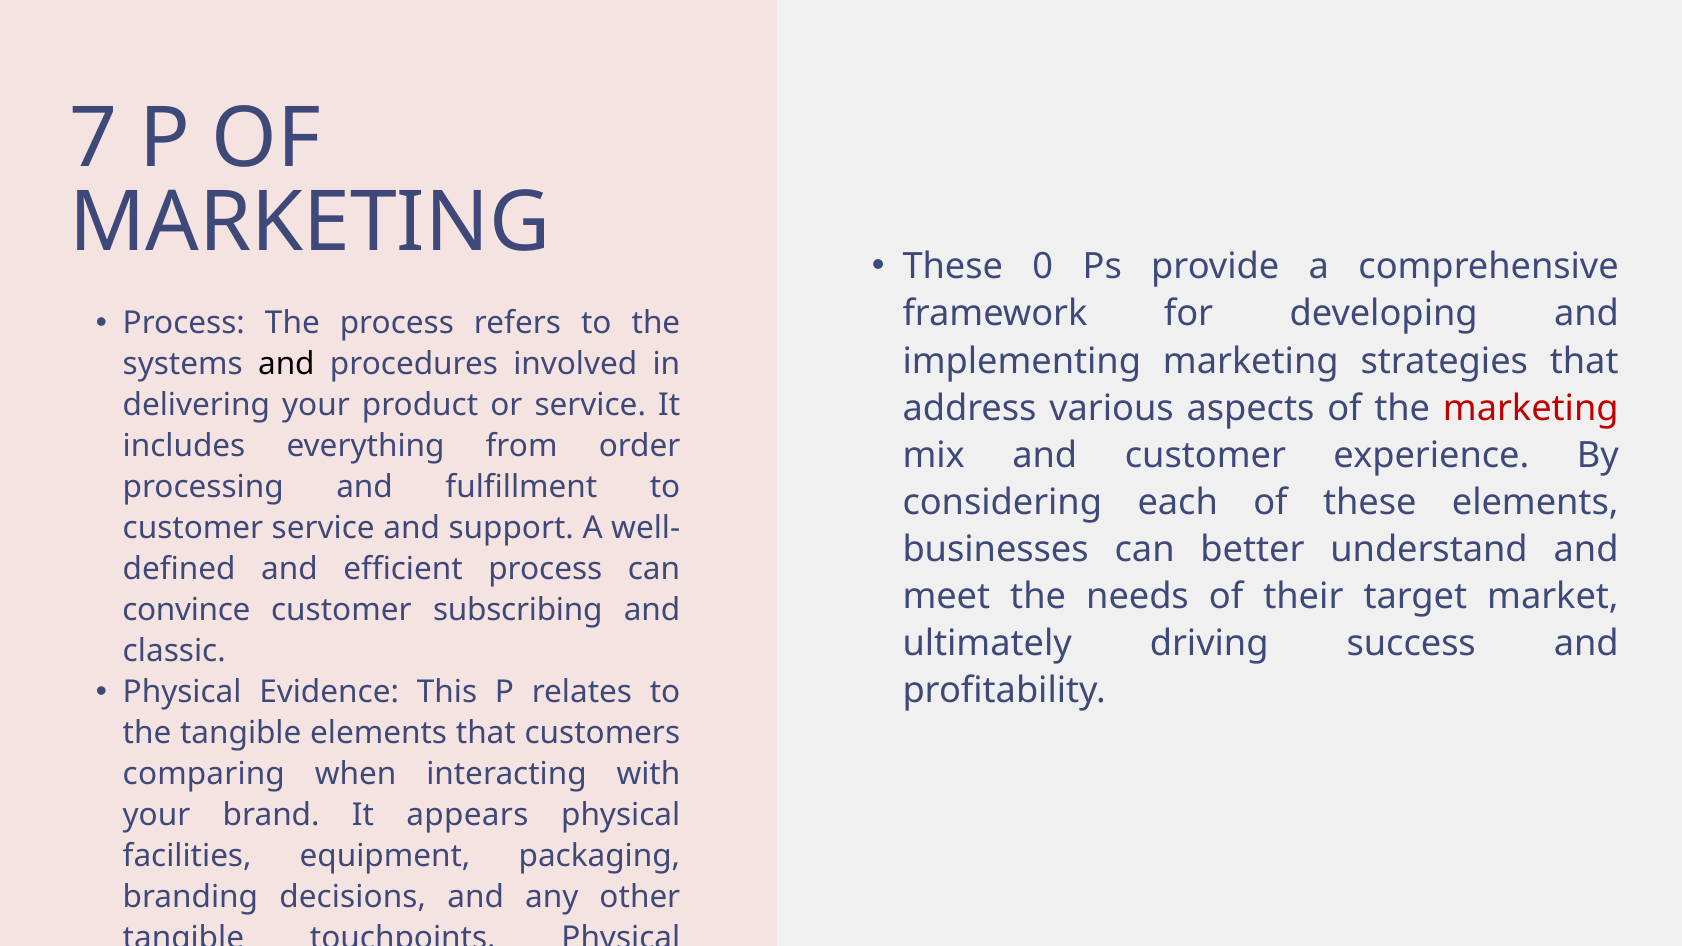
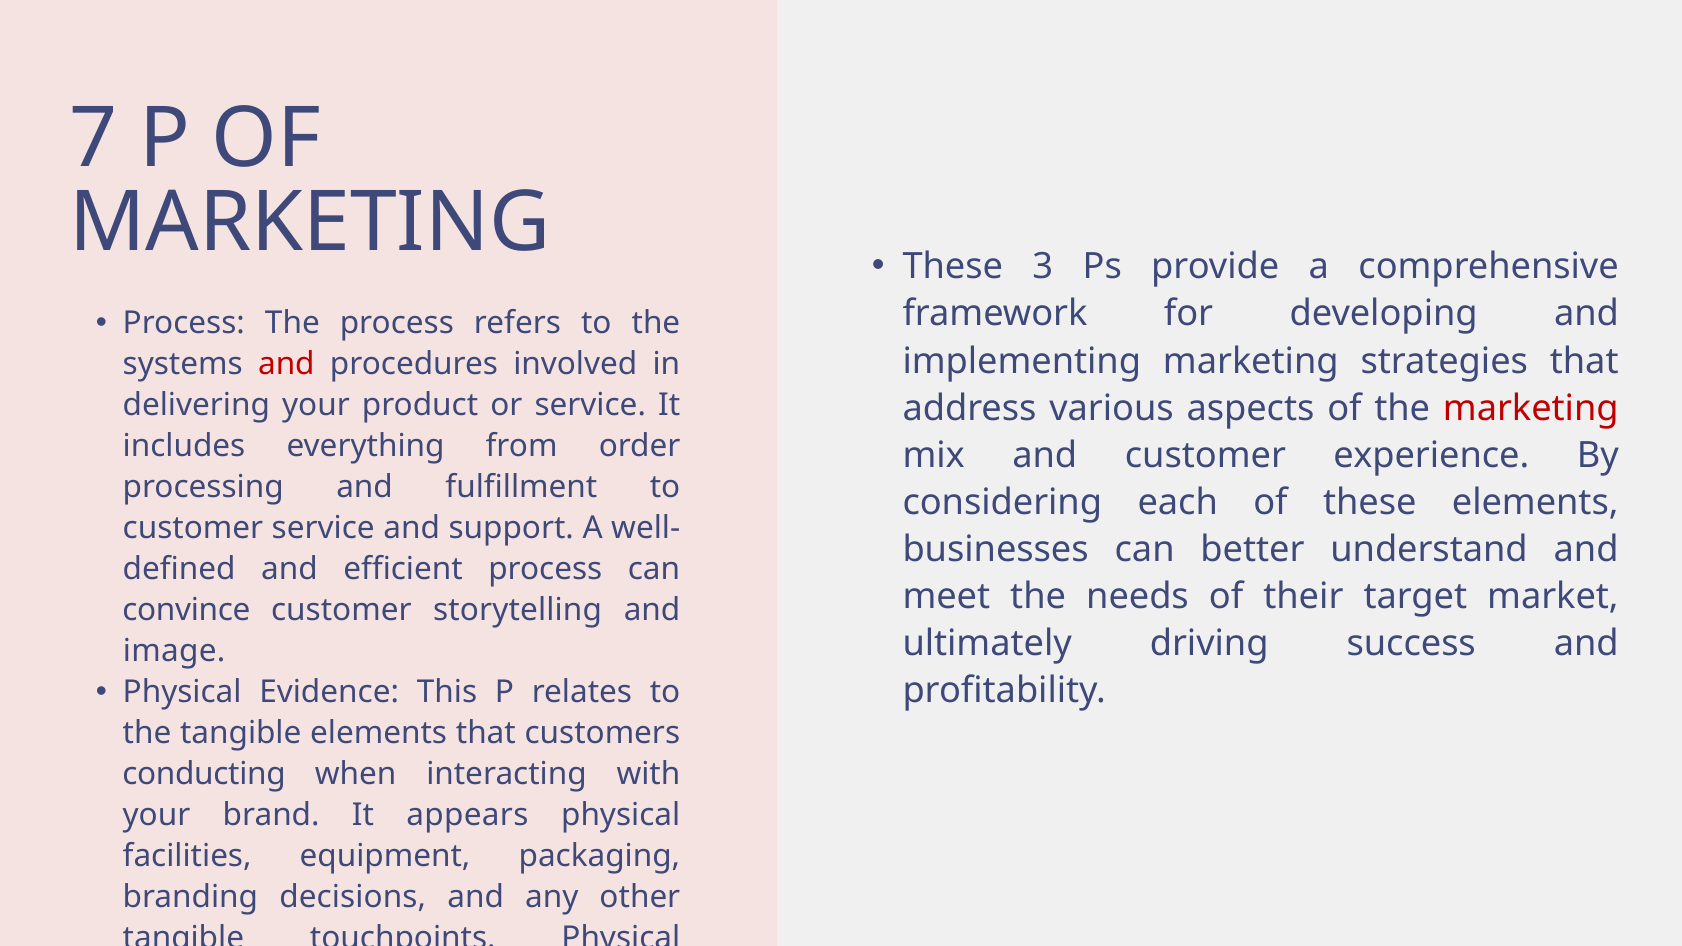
0: 0 -> 3 (1043, 267)
and colour: black -> red (286, 365)
subscribing: subscribing -> storytelling (518, 610)
classic: classic -> image (174, 651)
comparing: comparing -> conducting (204, 774)
